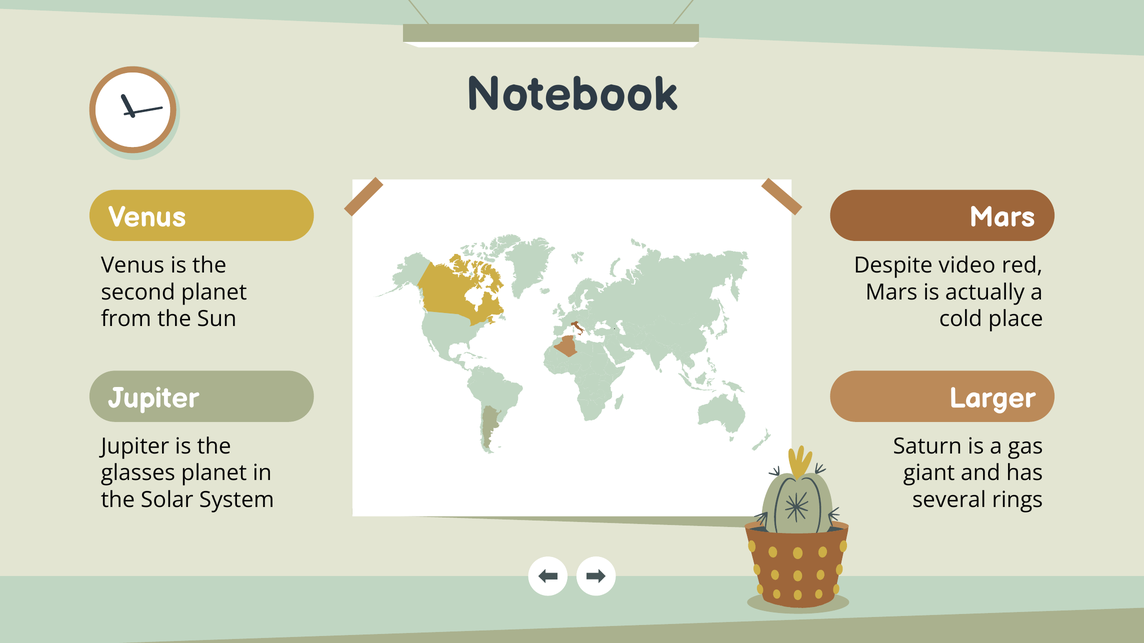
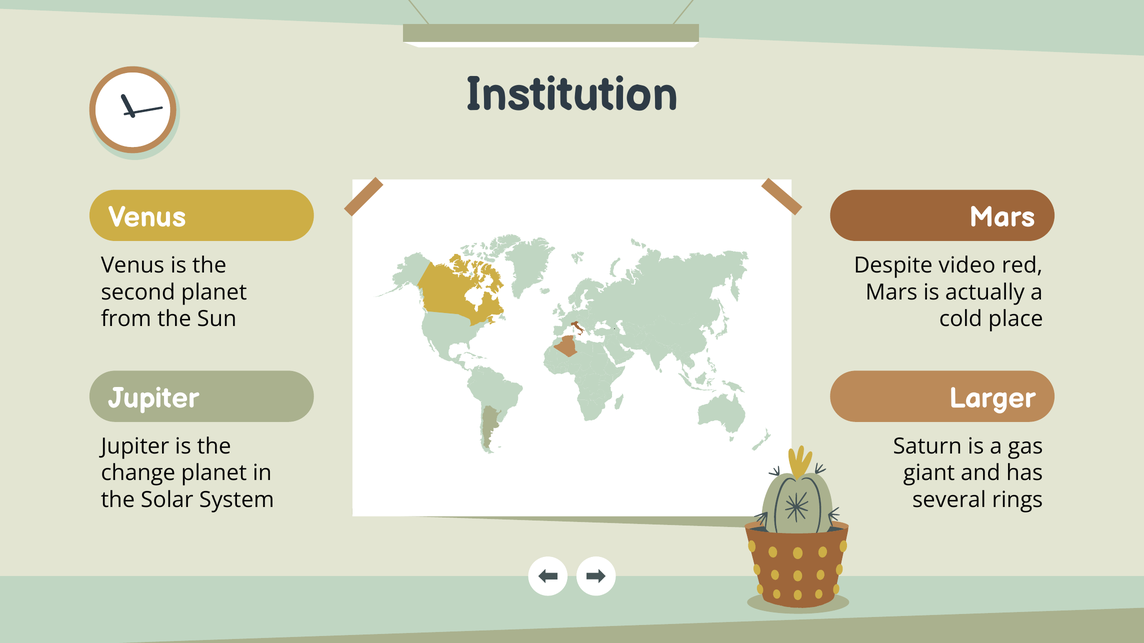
Notebook: Notebook -> Institution (572, 95)
glasses: glasses -> change (138, 473)
